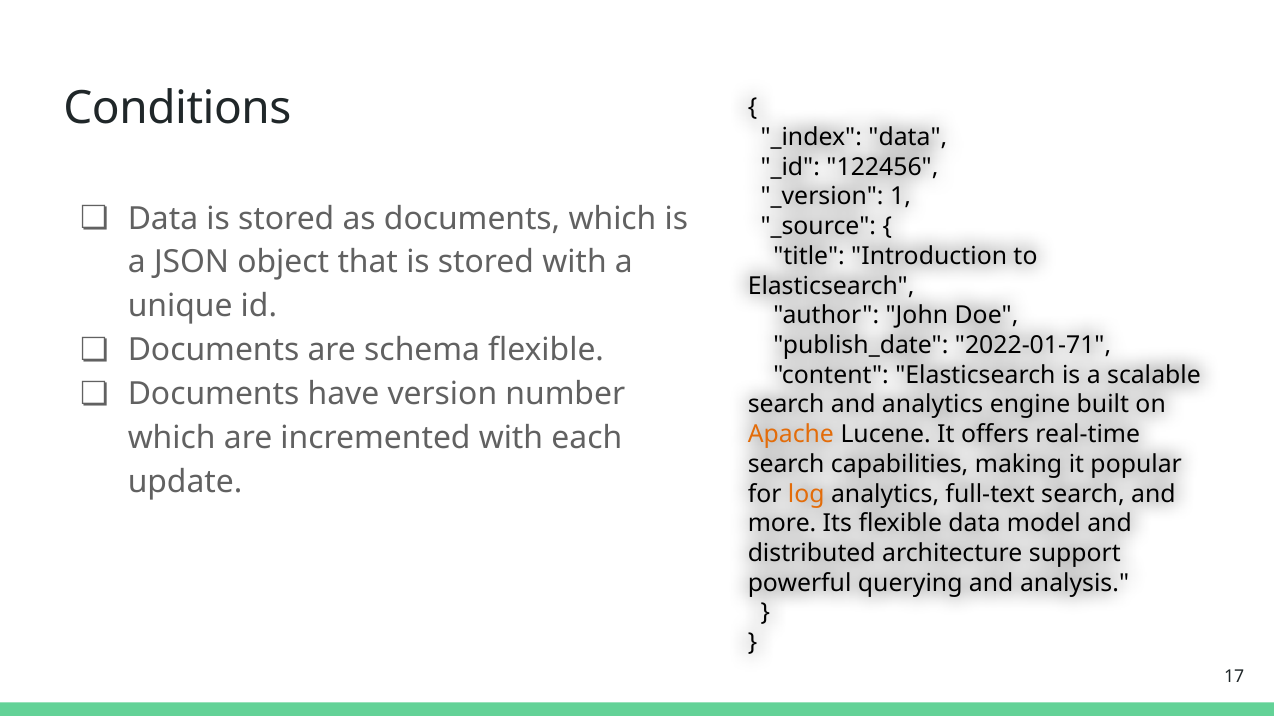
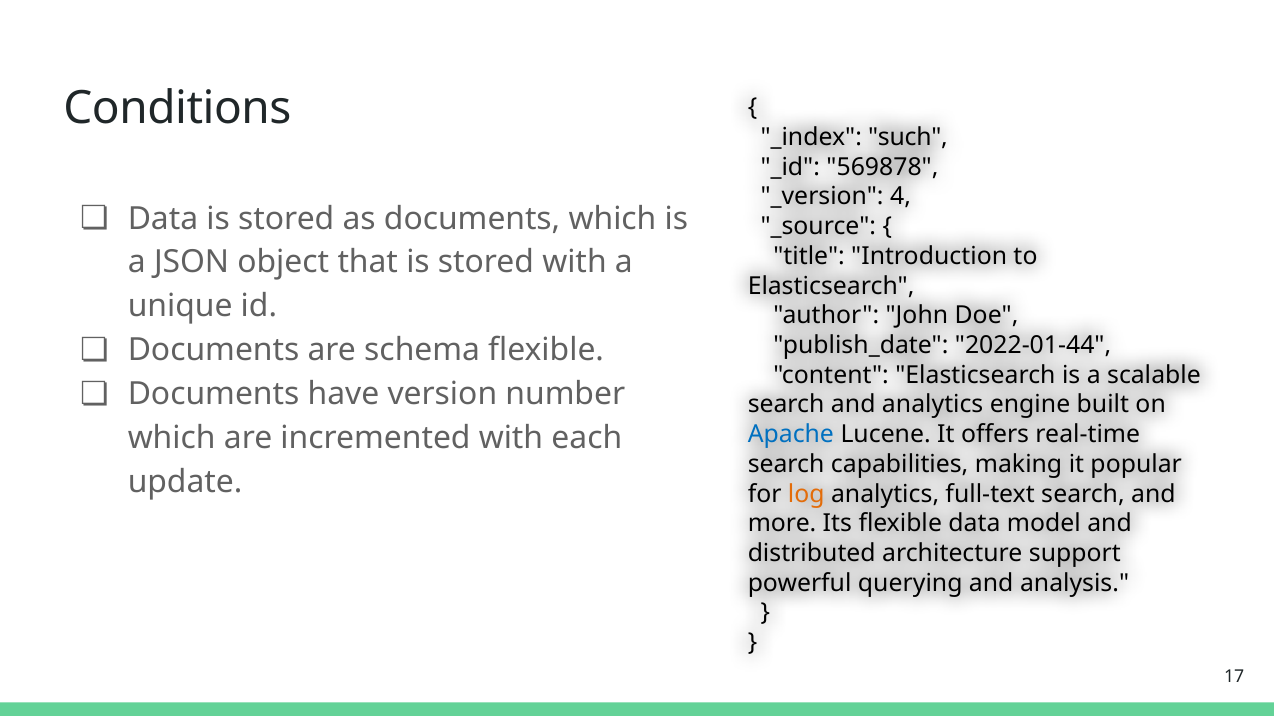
_index data: data -> such (908, 137)
122456: 122456 -> 569878 (882, 167)
1: 1 -> 4 (901, 197)
2022-01-71: 2022-01-71 -> 2022-01-44 (1033, 346)
Apache colour: orange -> blue (791, 435)
